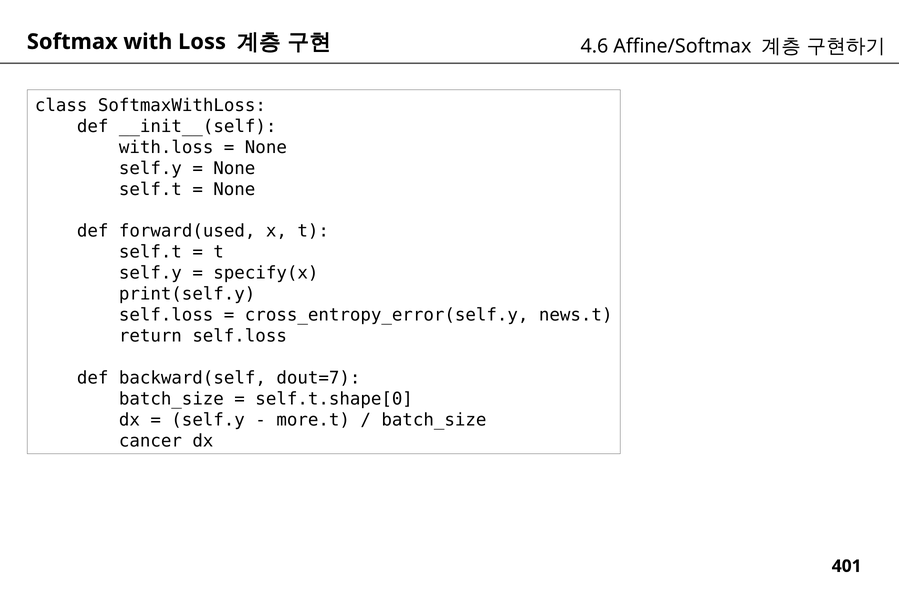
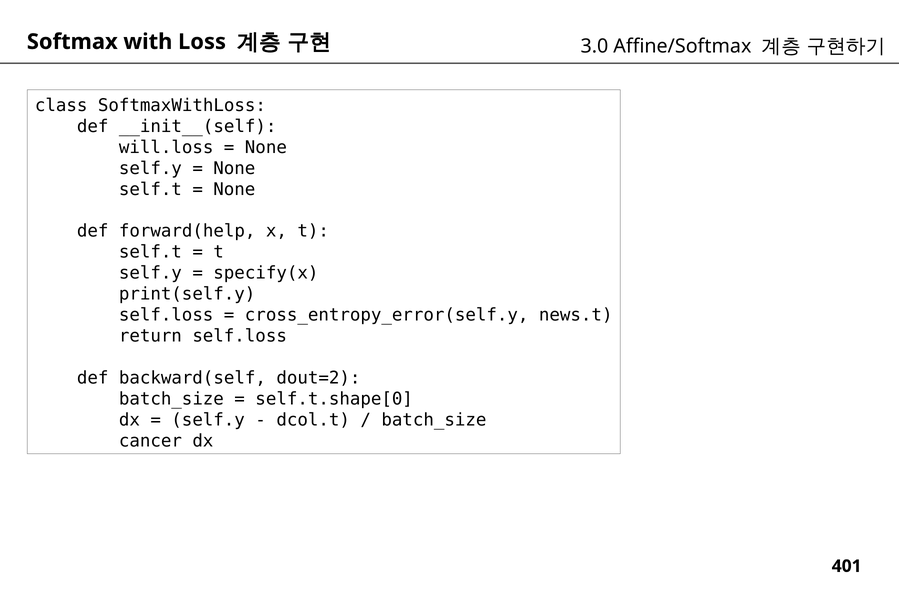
4.6: 4.6 -> 3.0 (594, 46)
with.loss: with.loss -> will.loss (166, 147)
forward(used: forward(used -> forward(help (187, 231)
dout=7: dout=7 -> dout=2 (318, 378)
more.t: more.t -> dcol.t (313, 420)
